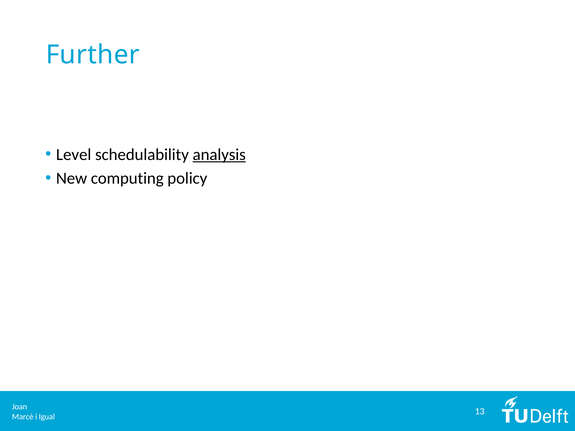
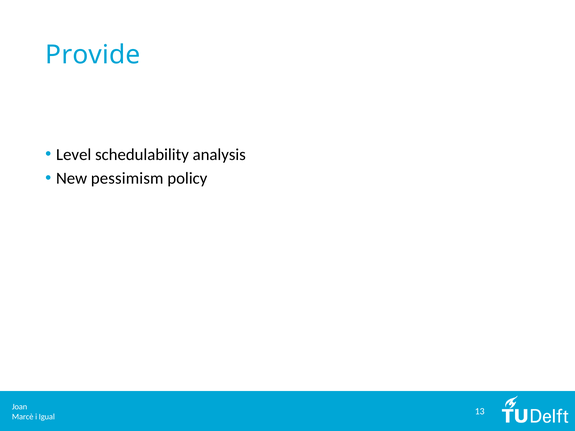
Further: Further -> Provide (93, 55)
analysis underline: present -> none (219, 155)
computing: computing -> pessimism (127, 179)
